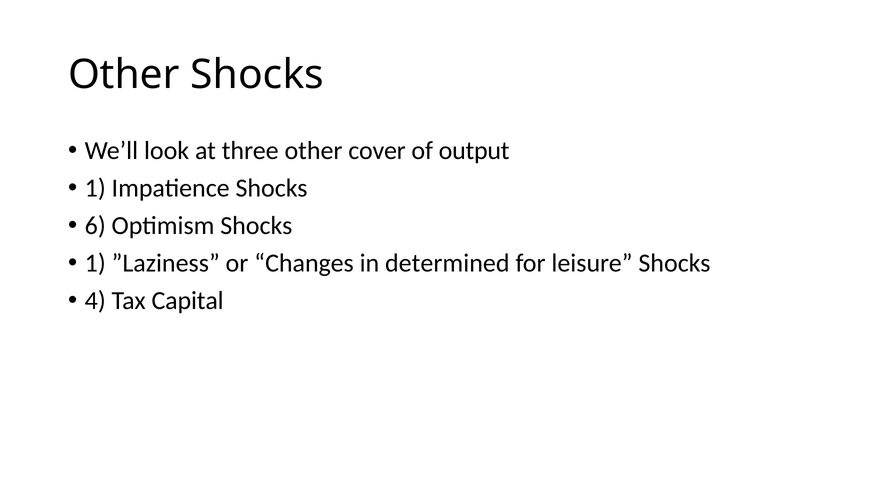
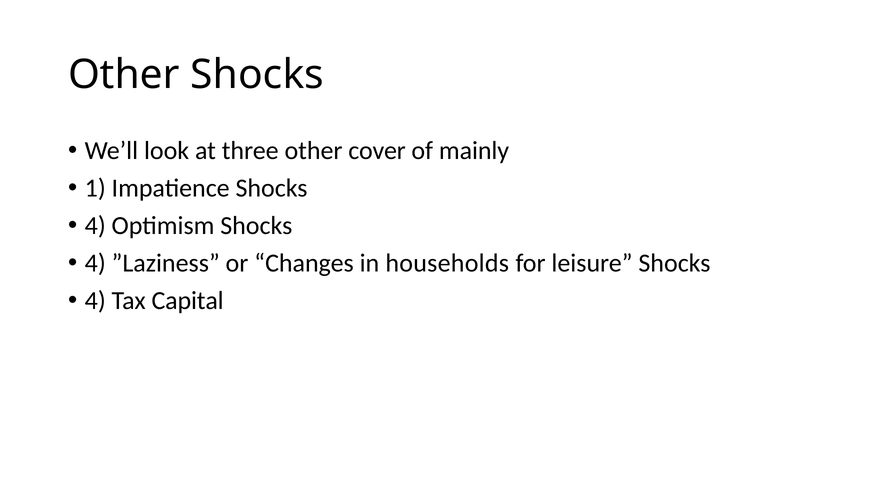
output: output -> mainly (474, 151)
6: 6 -> 4 (95, 226)
1: 1 -> 4 (95, 263)
determined: determined -> households (447, 263)
